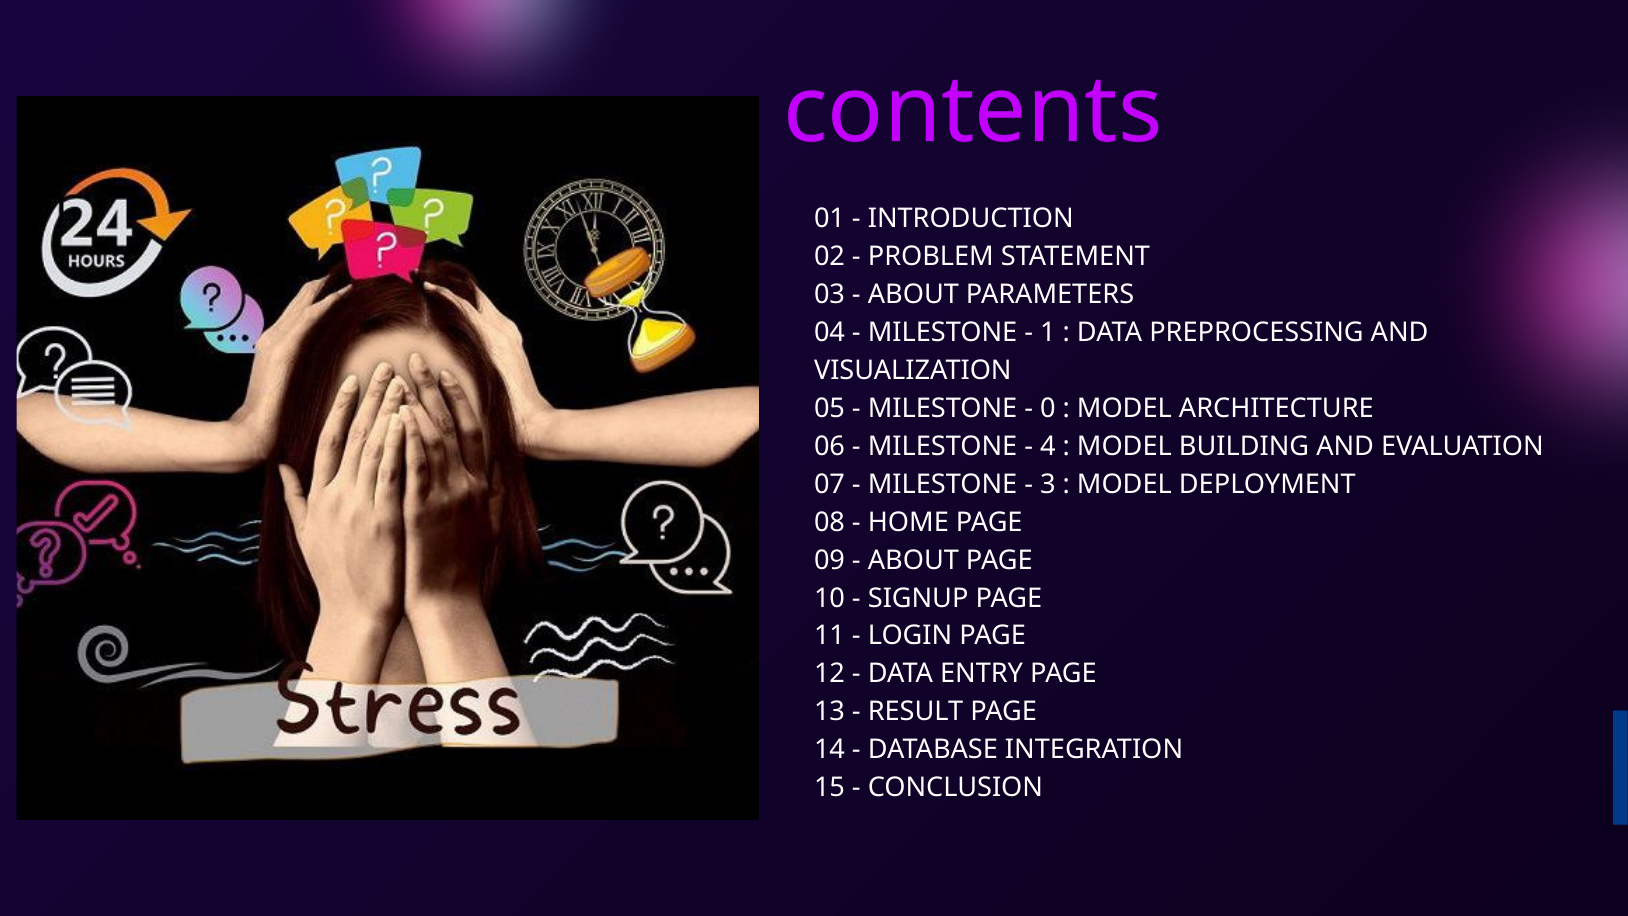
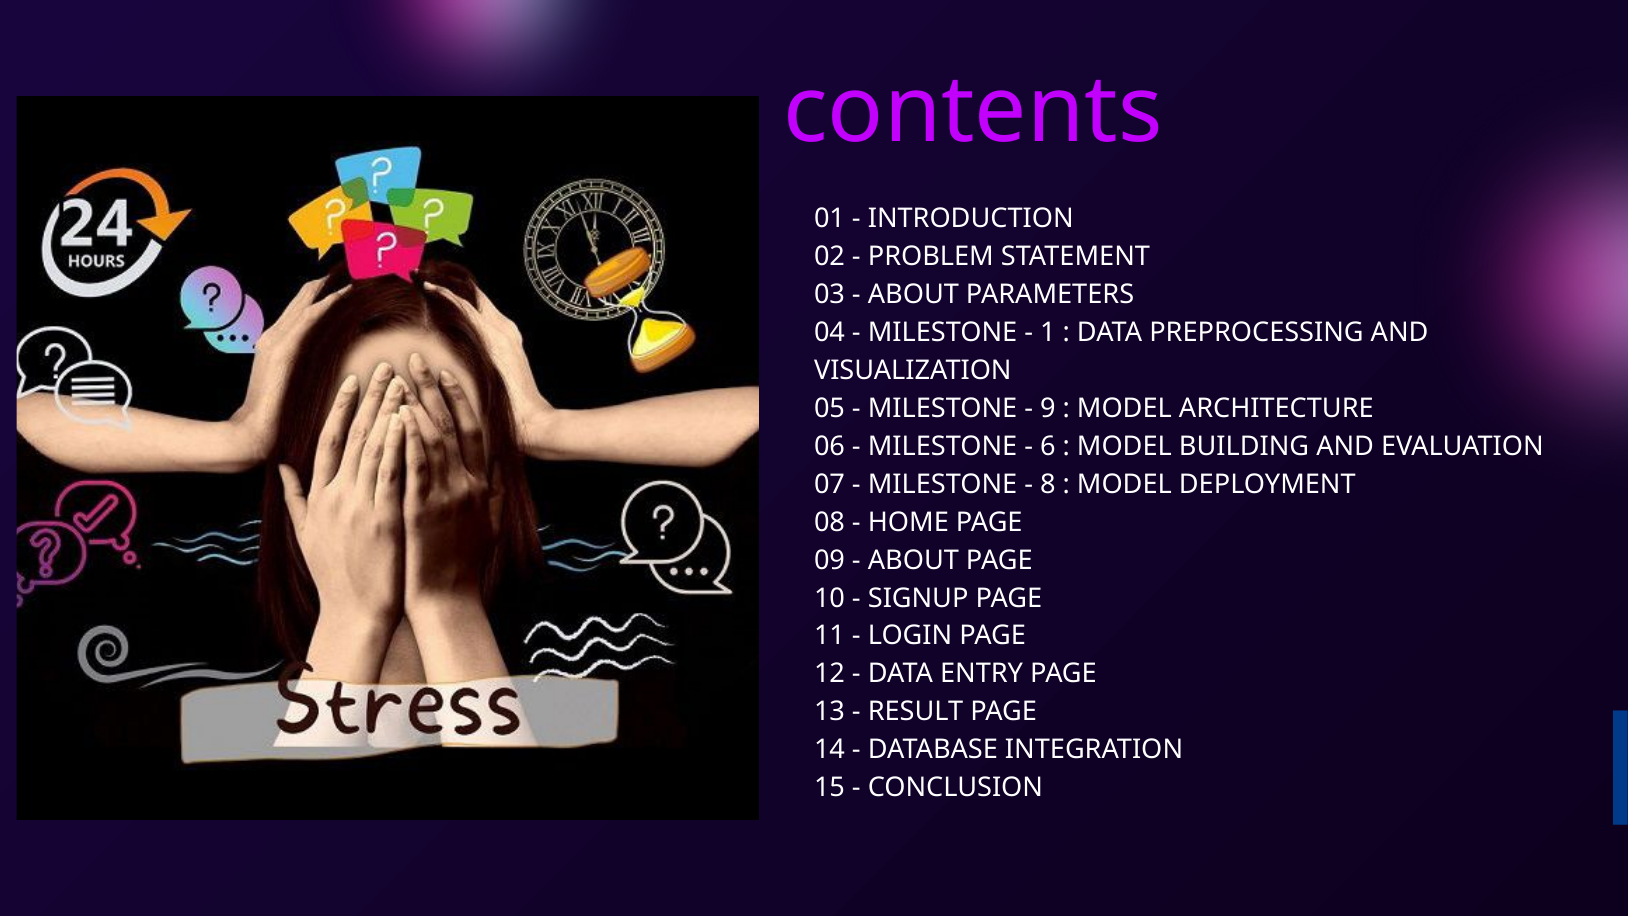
0: 0 -> 9 (1048, 408)
4: 4 -> 6 (1048, 446)
3: 3 -> 8 (1048, 484)
